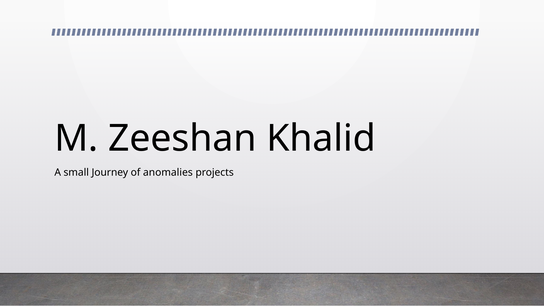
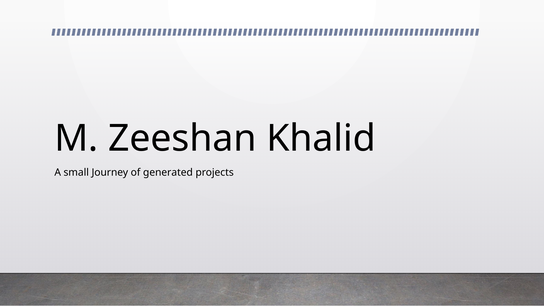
anomalies: anomalies -> generated (168, 172)
